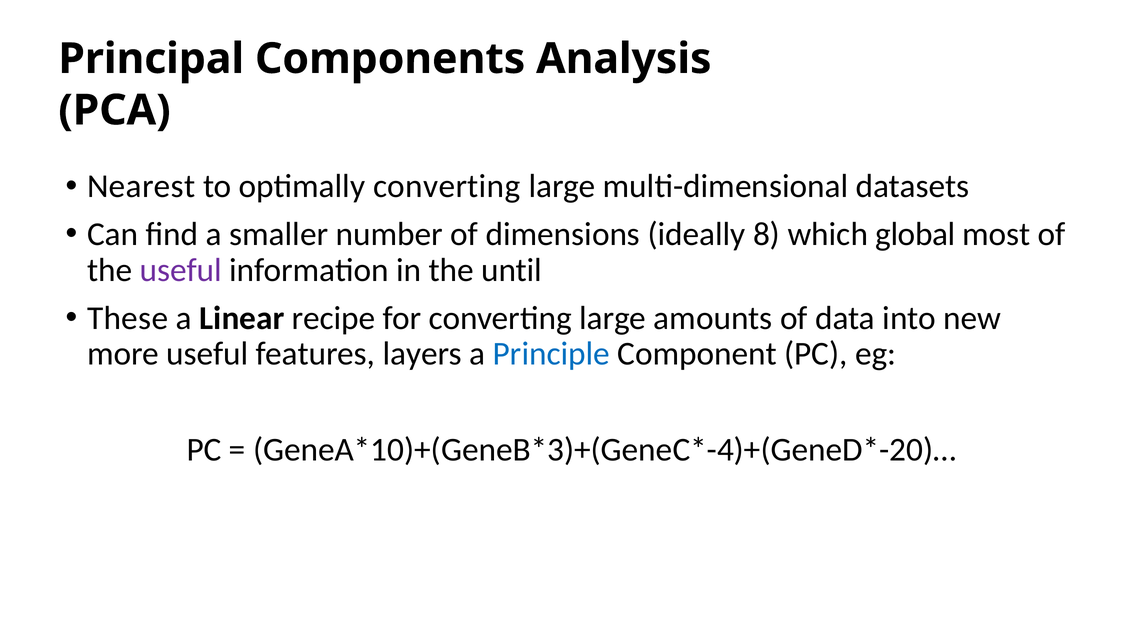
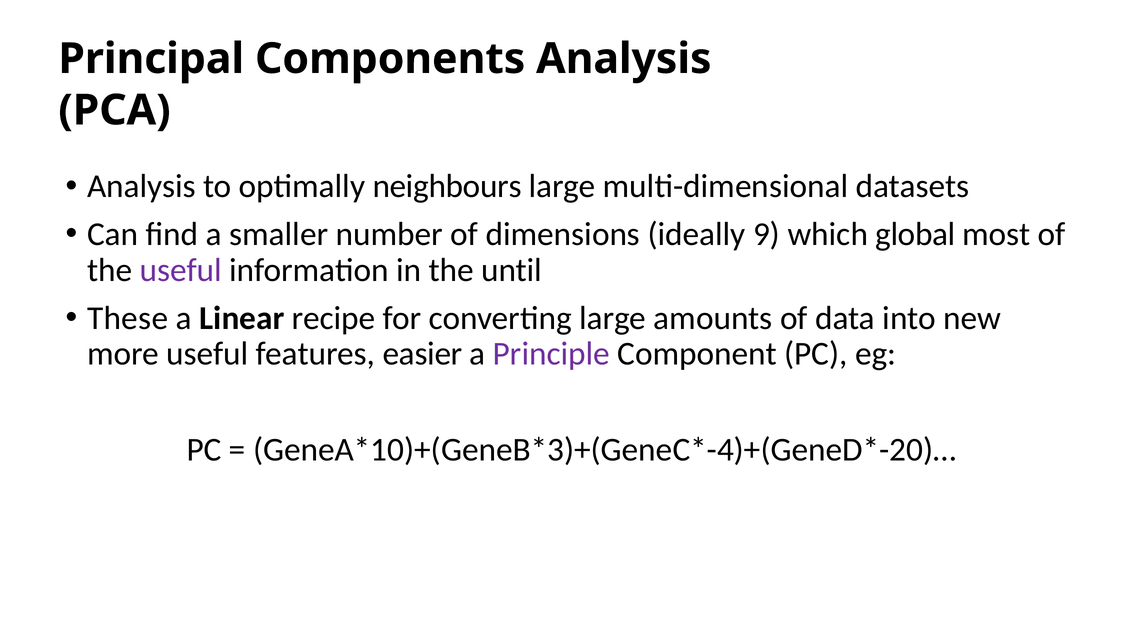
Nearest: Nearest -> Analysis (141, 186)
optimally converting: converting -> neighbours (447, 186)
8: 8 -> 9 (767, 234)
layers: layers -> easier (423, 354)
Principle colour: blue -> purple (551, 354)
